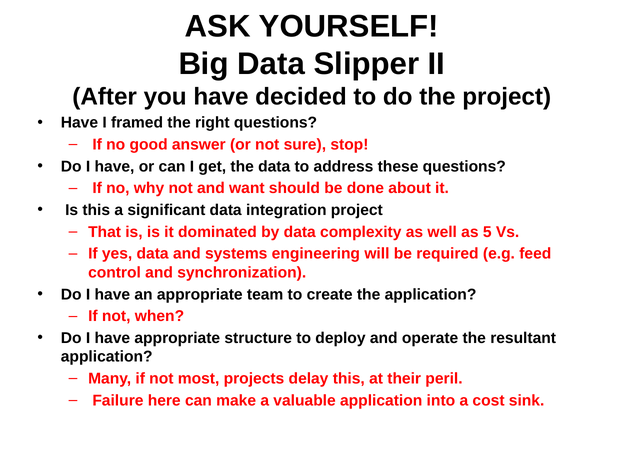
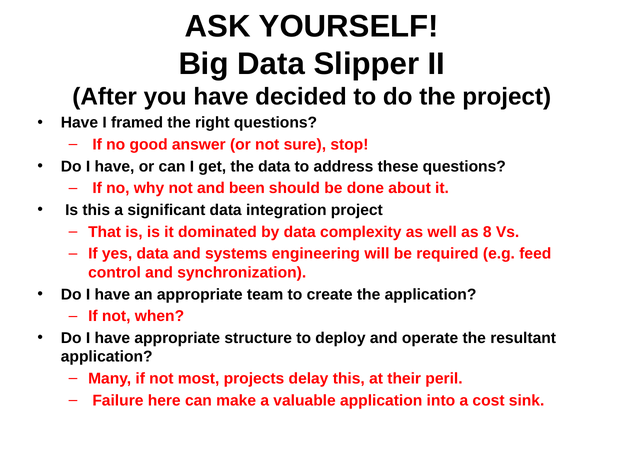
want: want -> been (247, 188)
5: 5 -> 8 (487, 232)
